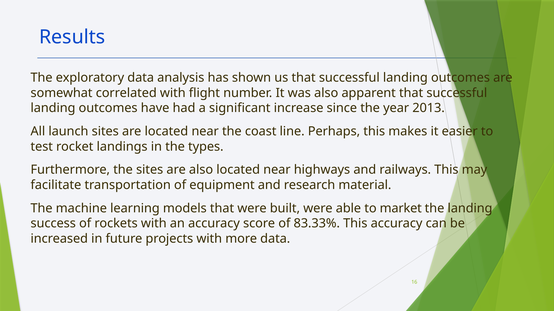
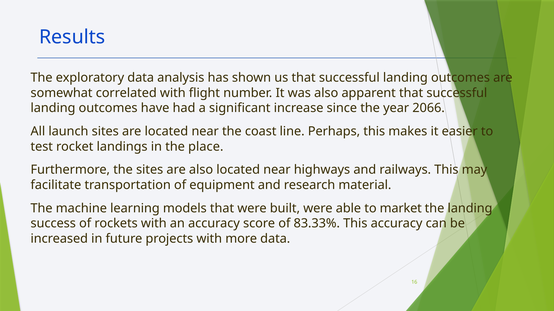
2013: 2013 -> 2066 (429, 108)
types: types -> place (206, 147)
